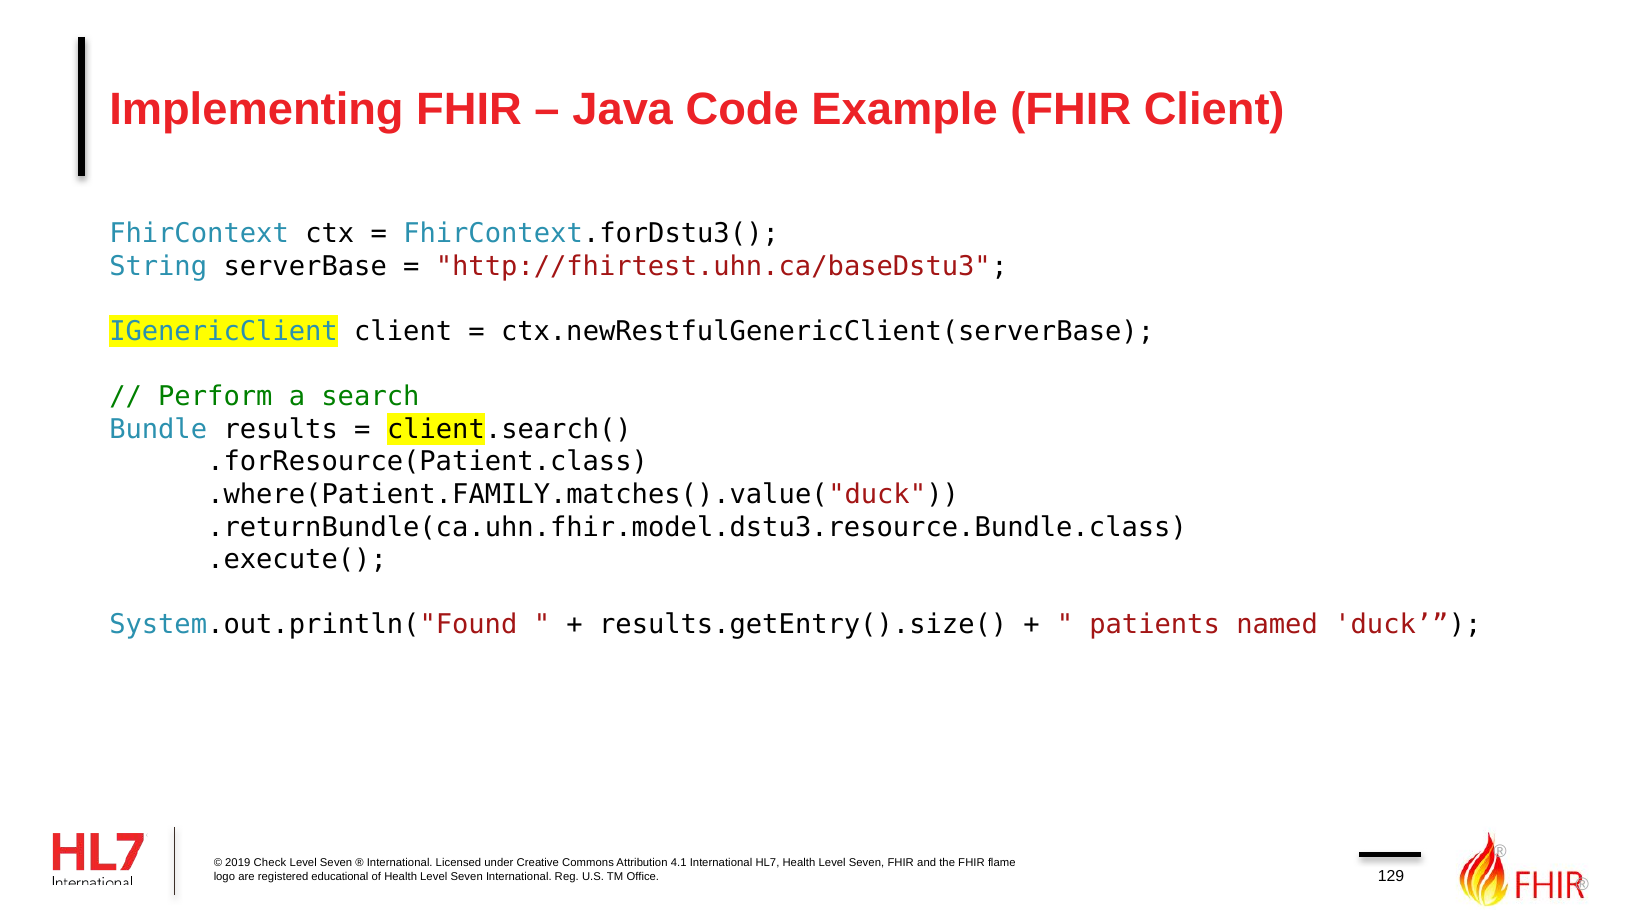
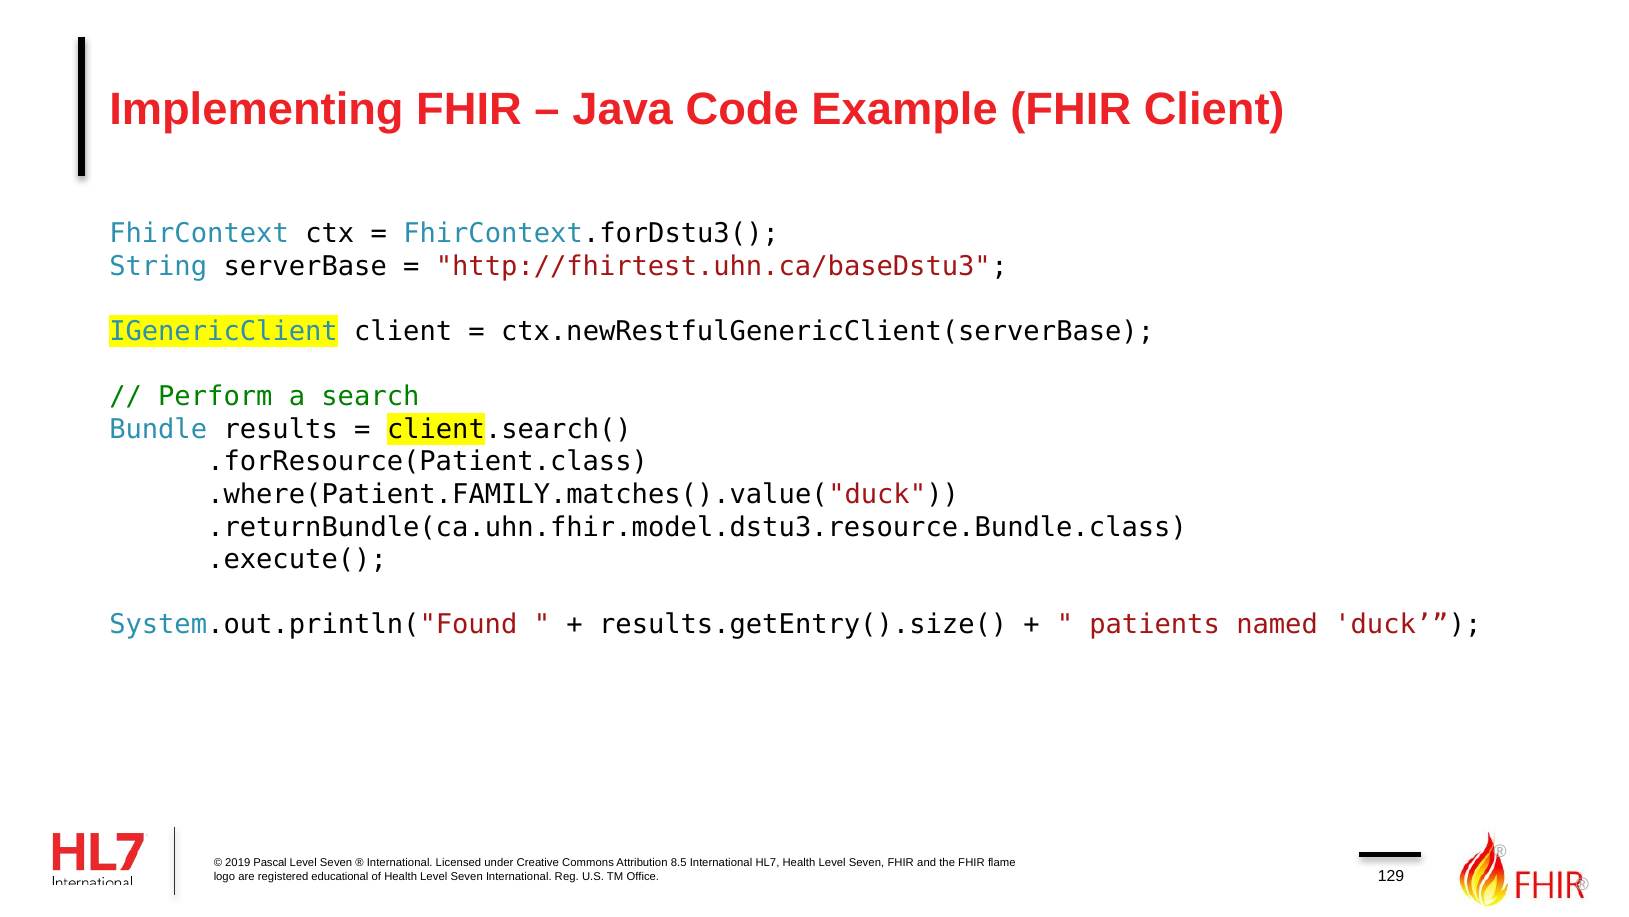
Check: Check -> Pascal (270, 863)
4.1: 4.1 -> 8.5 (679, 863)
